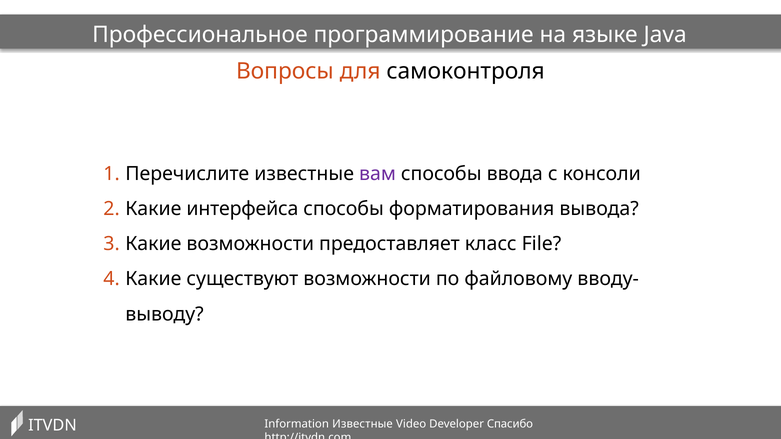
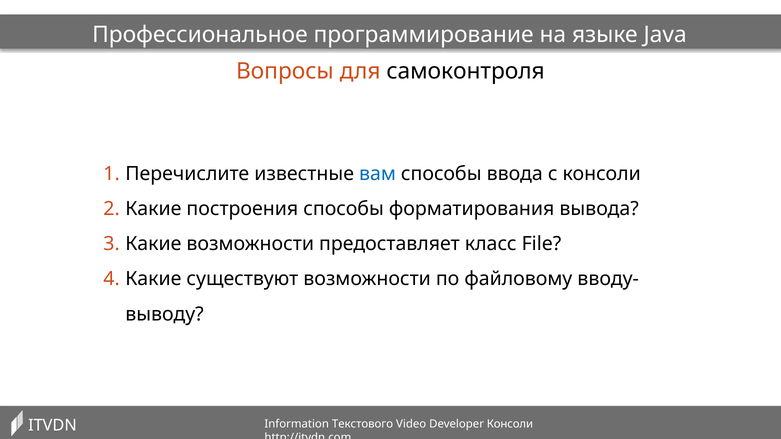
вам colour: purple -> blue (378, 174)
интерфейса: интерфейса -> построения (242, 209)
Information Известные: Известные -> Текстового (363, 424)
Developer Спасибо: Спасибо -> Консоли (510, 424)
